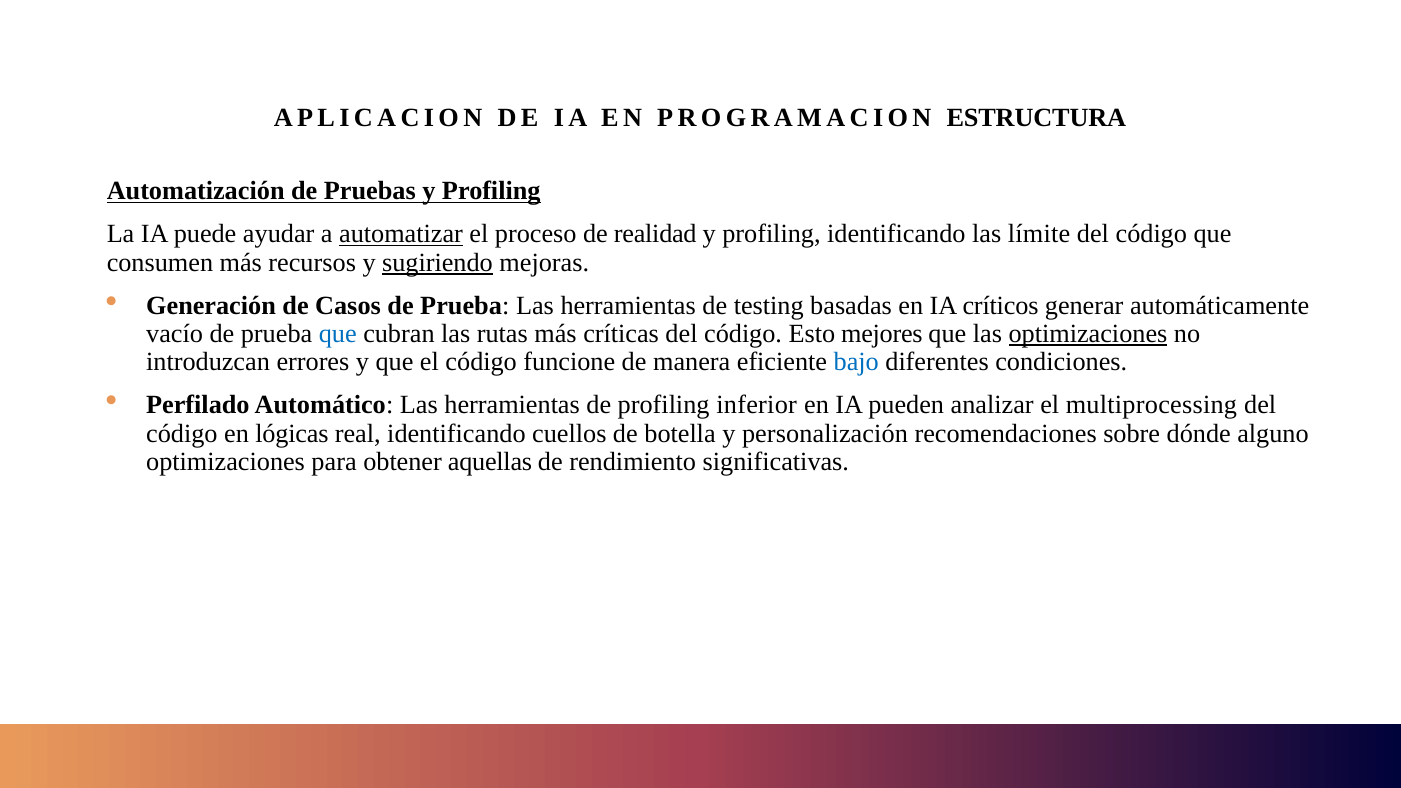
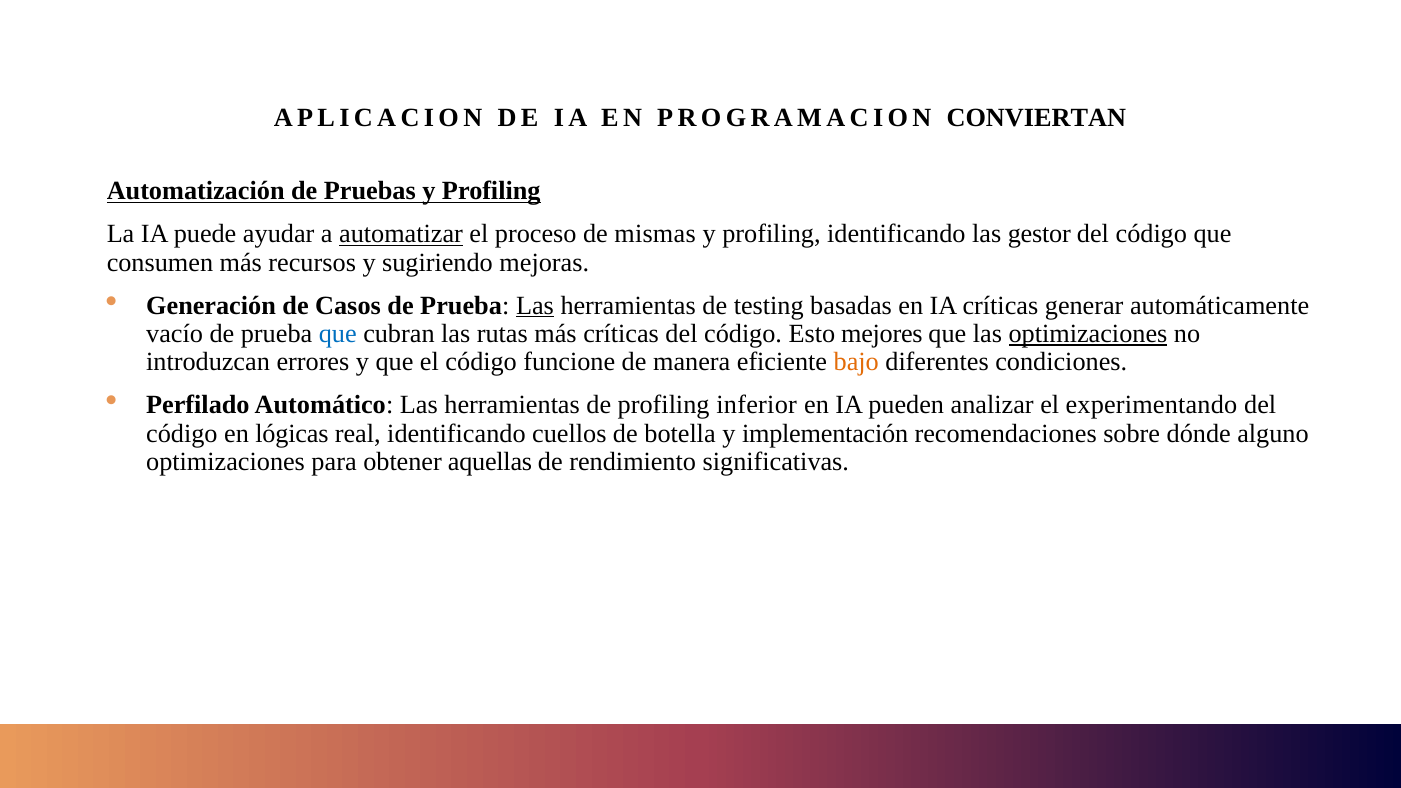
ESTRUCTURA: ESTRUCTURA -> CONVIERTAN (1036, 118)
realidad: realidad -> mismas (655, 234)
límite: límite -> gestor (1039, 234)
sugiriendo underline: present -> none (437, 262)
Las underline: none -> present (535, 305)
IA críticos: críticos -> críticas (1000, 305)
bajo colour: blue -> orange (856, 362)
multiprocessing: multiprocessing -> experimentando (1151, 405)
personalización: personalización -> implementación (825, 434)
